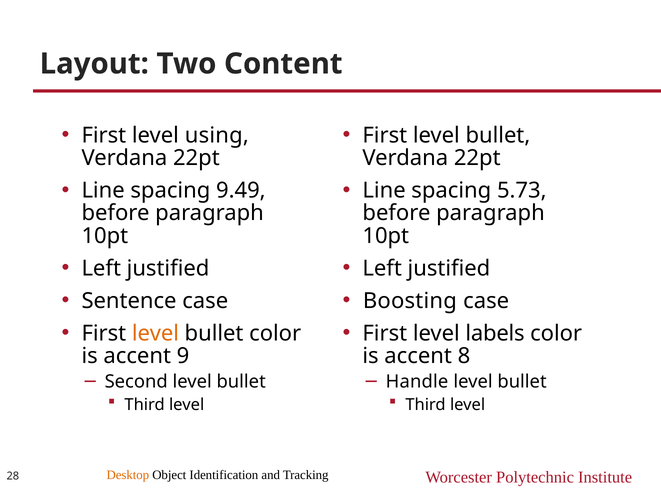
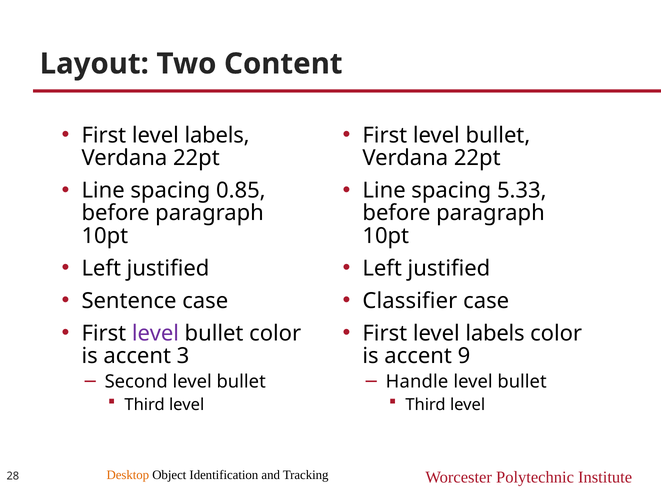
using: using -> labels (217, 135)
9.49: 9.49 -> 0.85 (241, 190)
5.73: 5.73 -> 5.33 (522, 190)
Boosting: Boosting -> Classifier (410, 301)
level colour: orange -> purple (155, 333)
9: 9 -> 3 (183, 356)
8: 8 -> 9 (464, 356)
